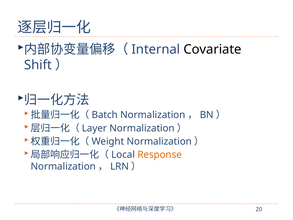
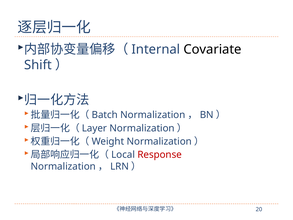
Response colour: orange -> red (160, 155)
